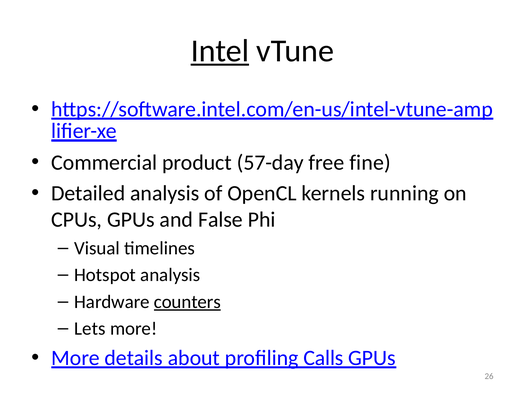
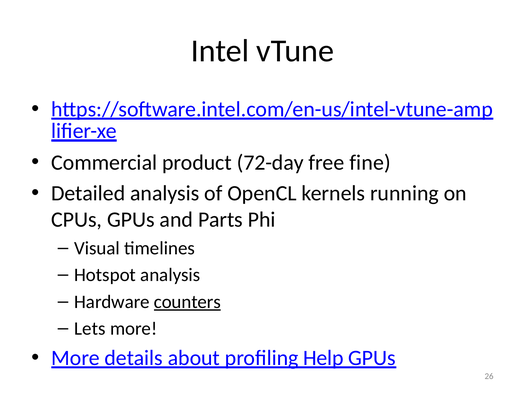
Intel underline: present -> none (220, 51)
57-day: 57-day -> 72-day (270, 162)
False: False -> Parts (220, 220)
Calls: Calls -> Help (323, 358)
